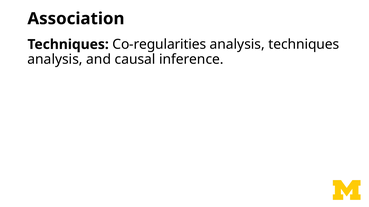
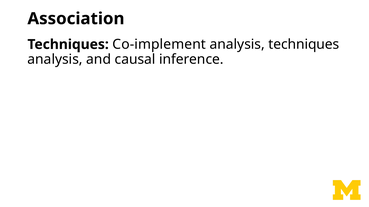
Co-regularities: Co-regularities -> Co-implement (159, 45)
